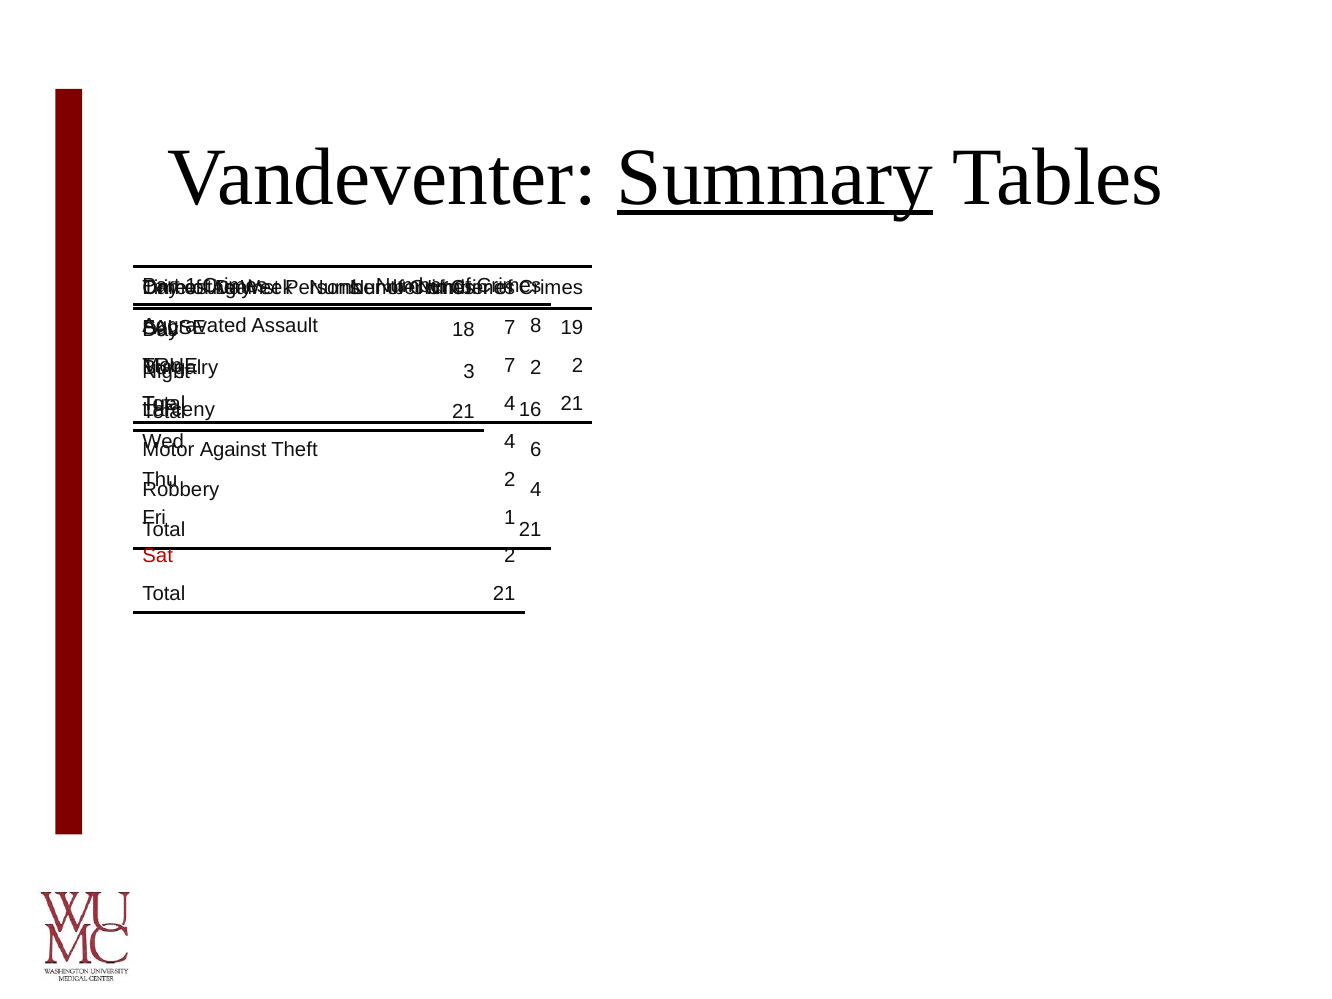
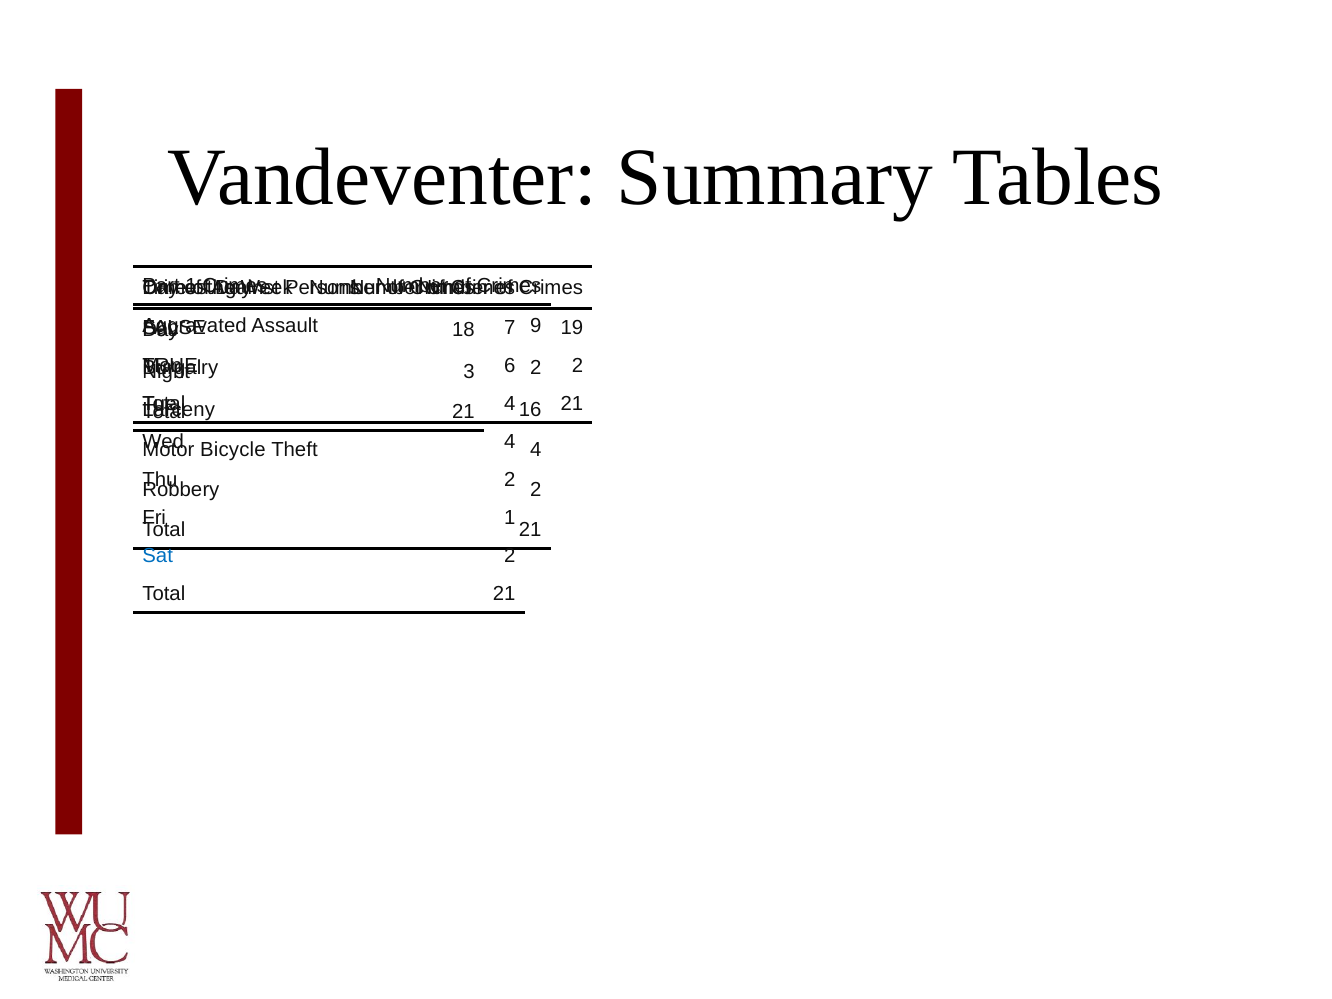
Summary underline: present -> none (775, 178)
8: 8 -> 9 (536, 326)
7: 7 -> 6 (510, 366)
Against: Against -> Bicycle (233, 450)
Theft 6: 6 -> 4 (536, 450)
4: 4 -> 2 (536, 490)
Sat colour: red -> blue (158, 556)
